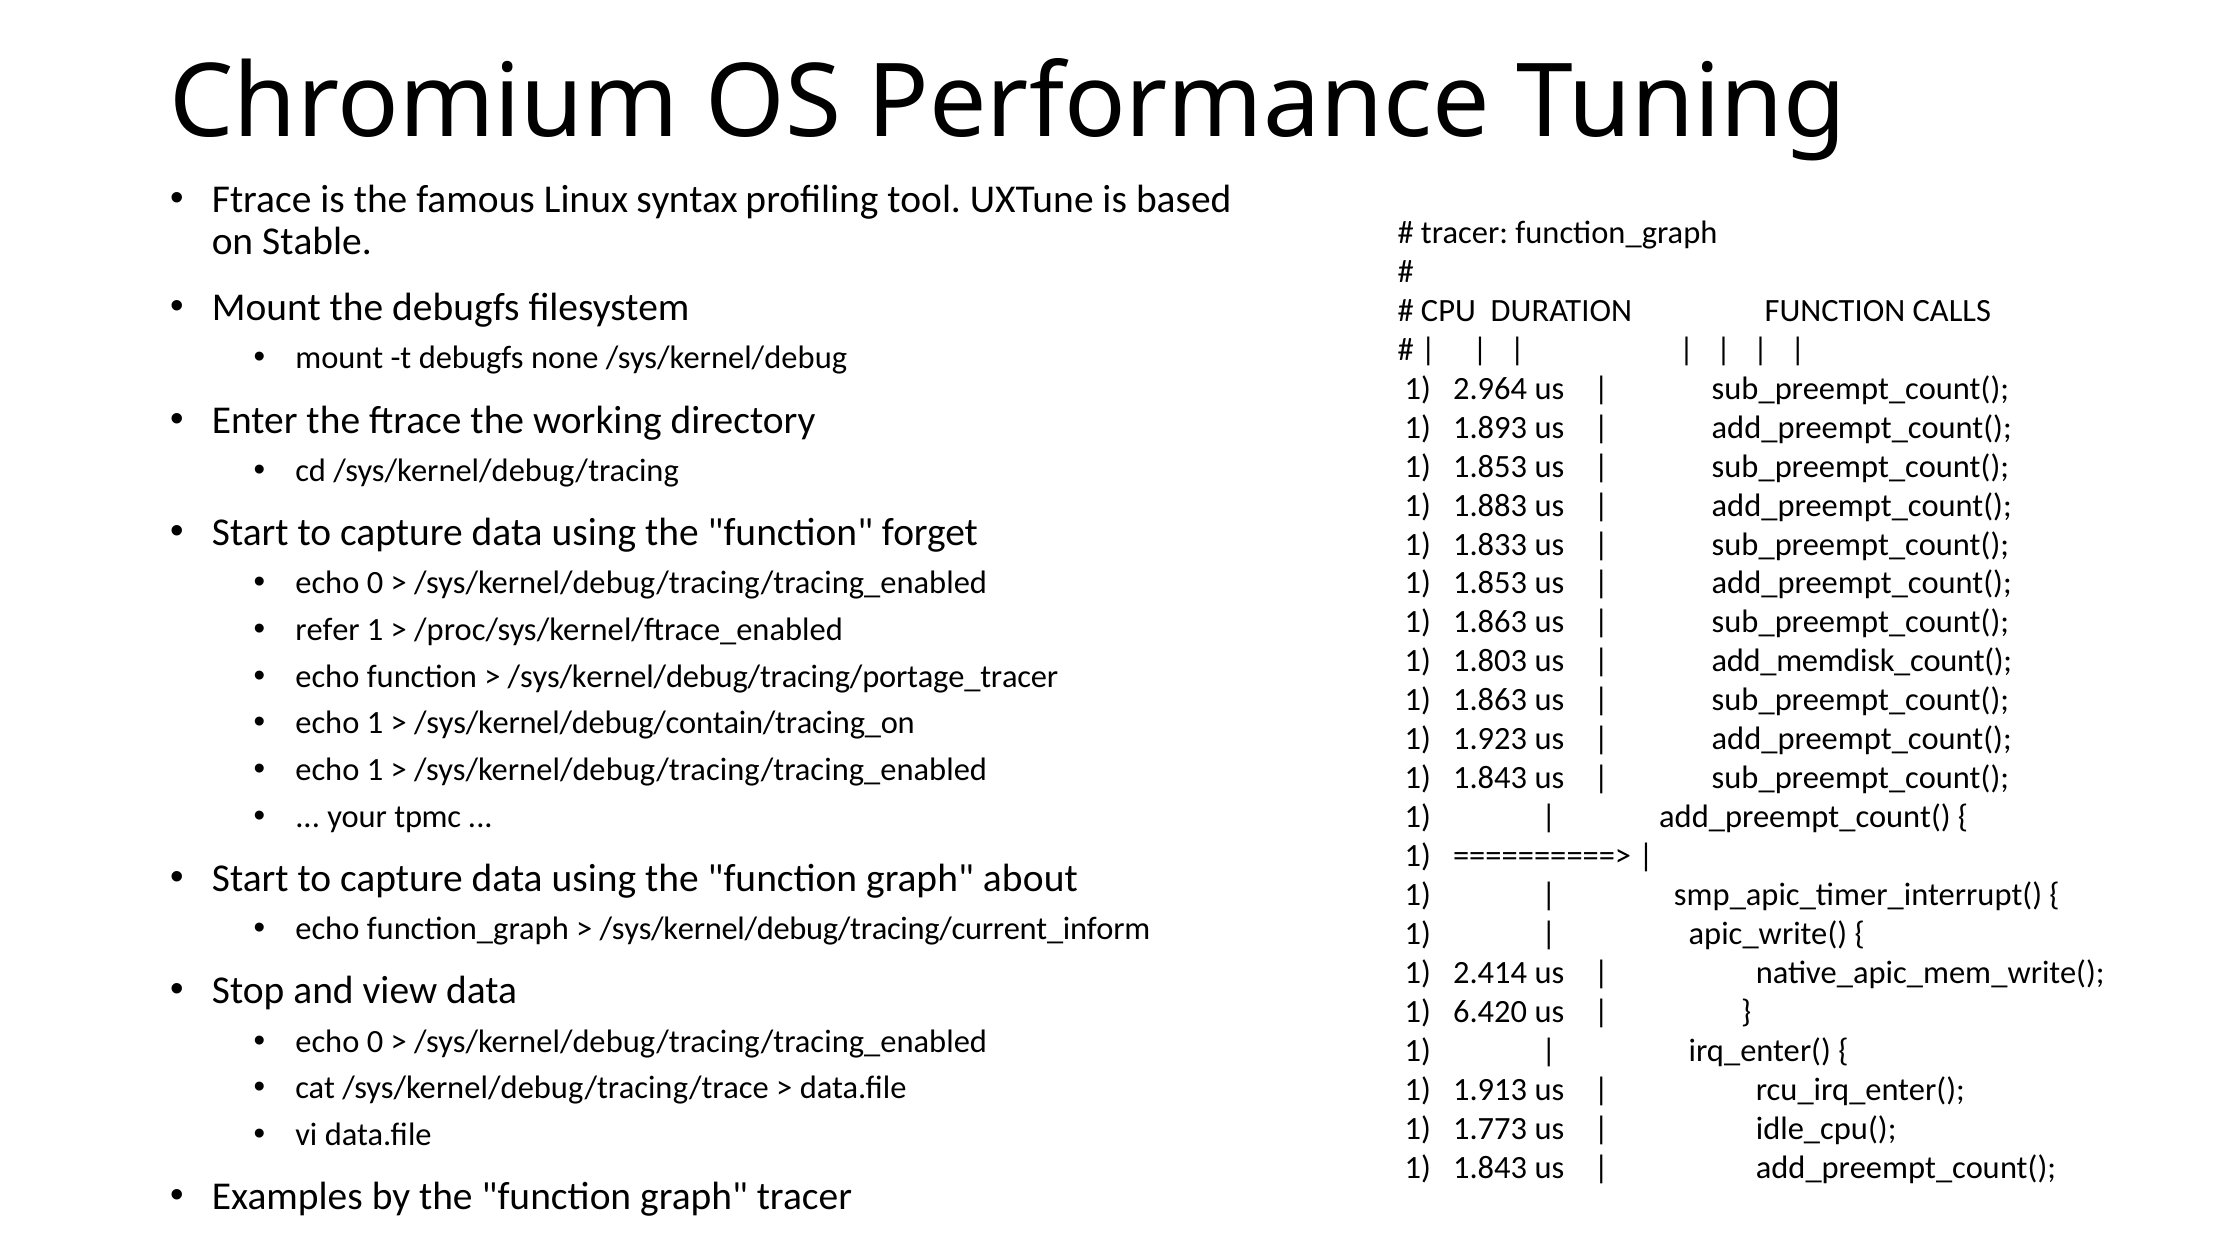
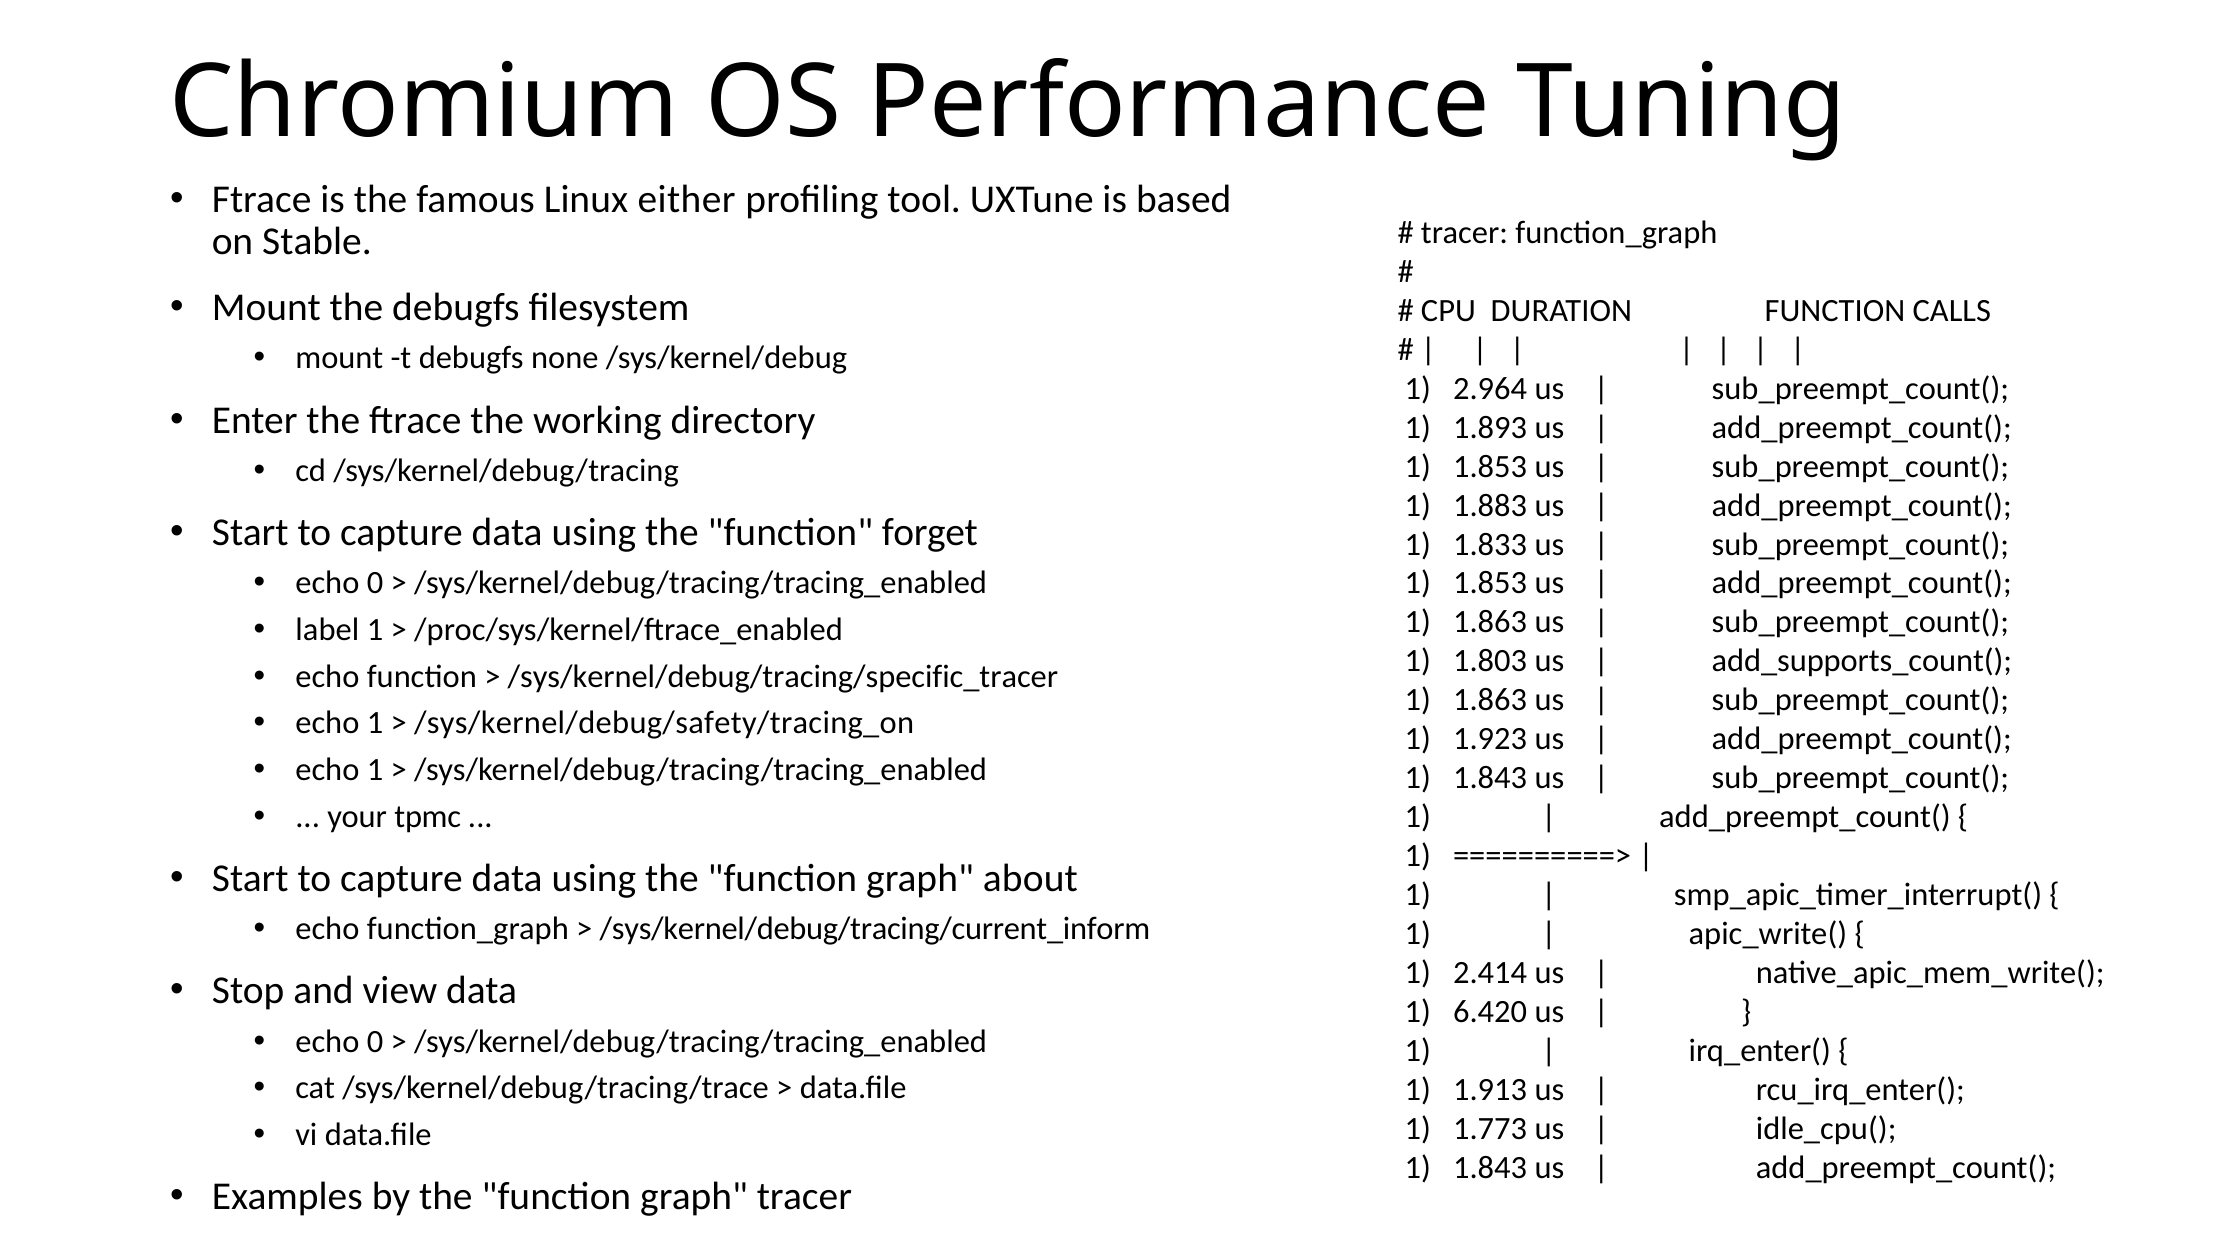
syntax: syntax -> either (687, 199)
refer: refer -> label (327, 630)
add_memdisk_count(: add_memdisk_count( -> add_supports_count( (1862, 661)
/sys/kernel/debug/tracing/portage_tracer: /sys/kernel/debug/tracing/portage_tracer -> /sys/kernel/debug/tracing/specific_tracer (783, 676)
/sys/kernel/debug/contain/tracing_on: /sys/kernel/debug/contain/tracing_on -> /sys/kernel/debug/safety/tracing_on (664, 723)
